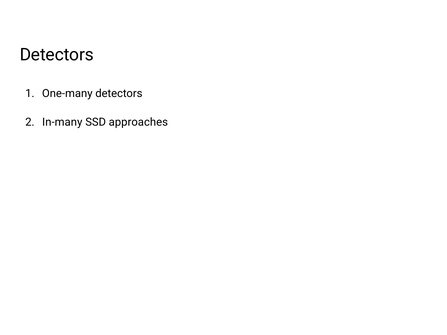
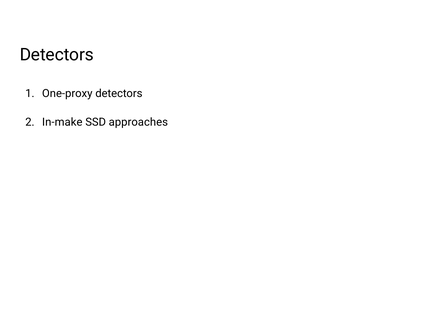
One-many: One-many -> One-proxy (67, 94)
In-many: In-many -> In-make (62, 122)
